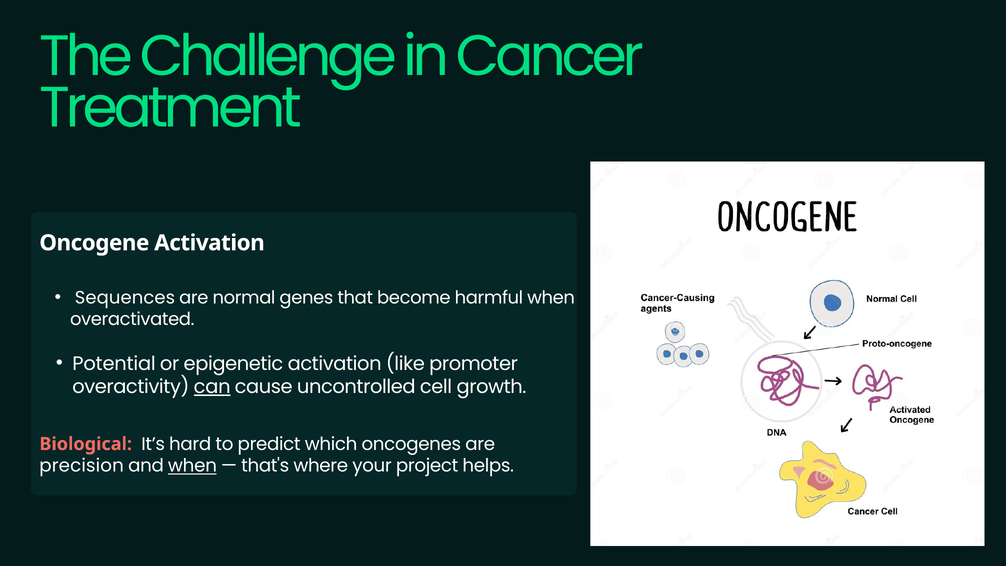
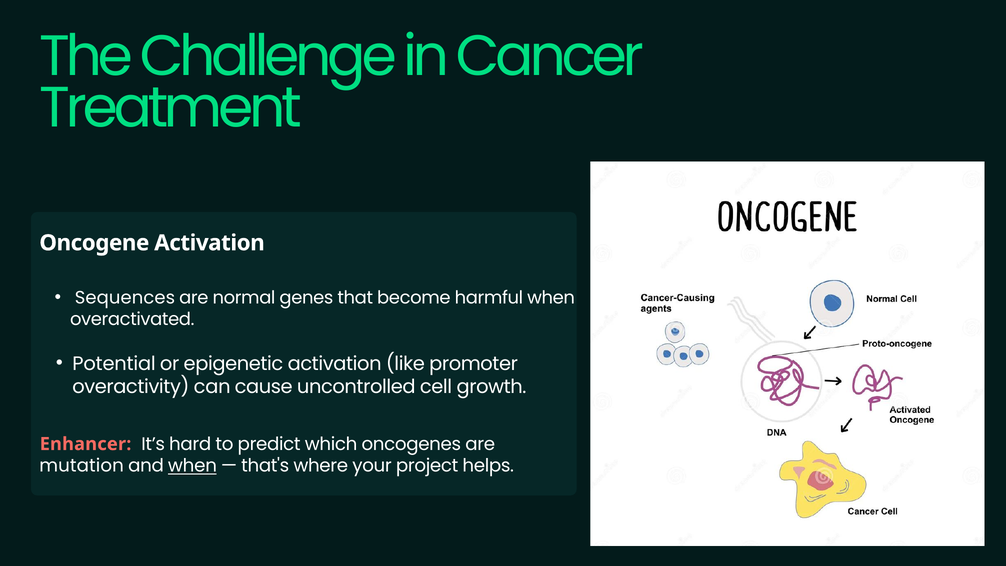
can underline: present -> none (212, 387)
Biological: Biological -> Enhancer (86, 444)
precision: precision -> mutation (82, 466)
